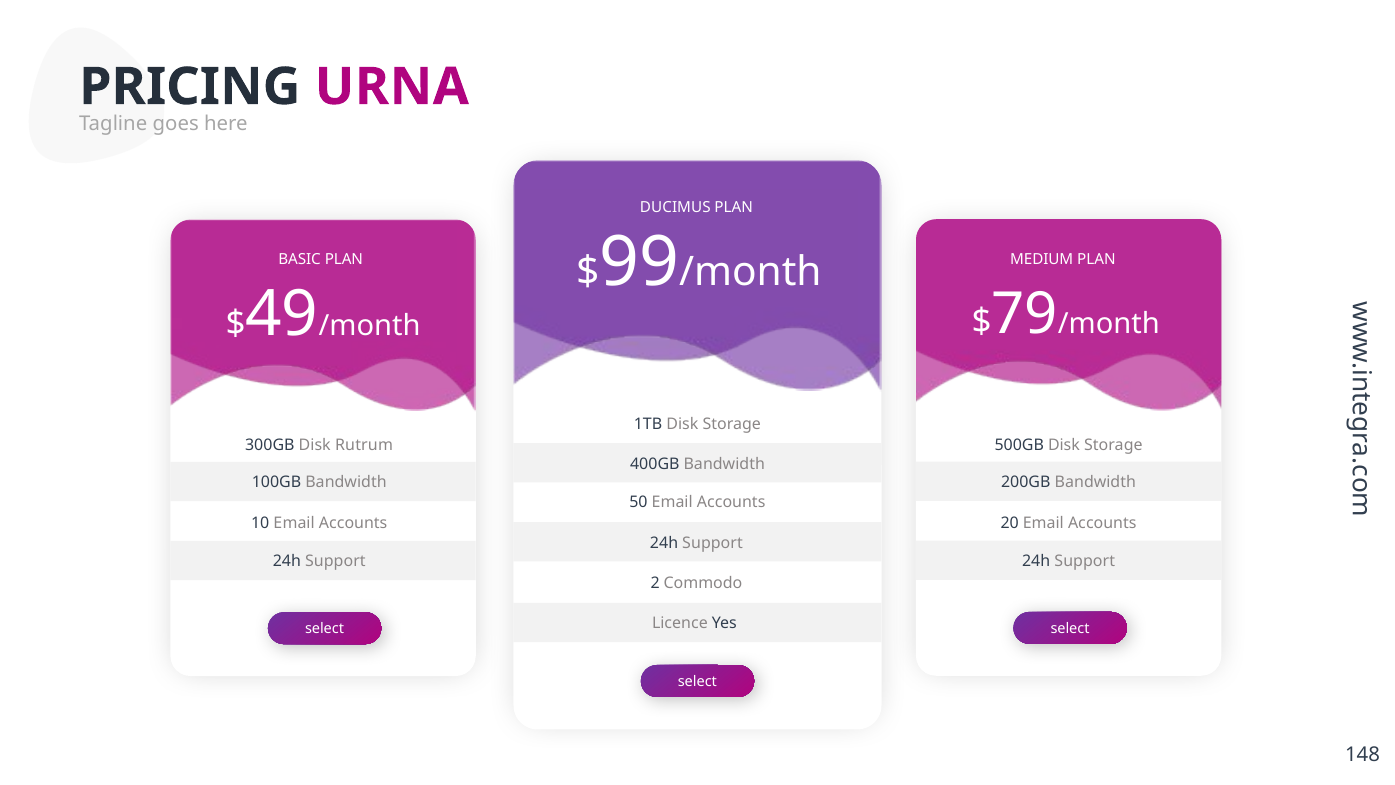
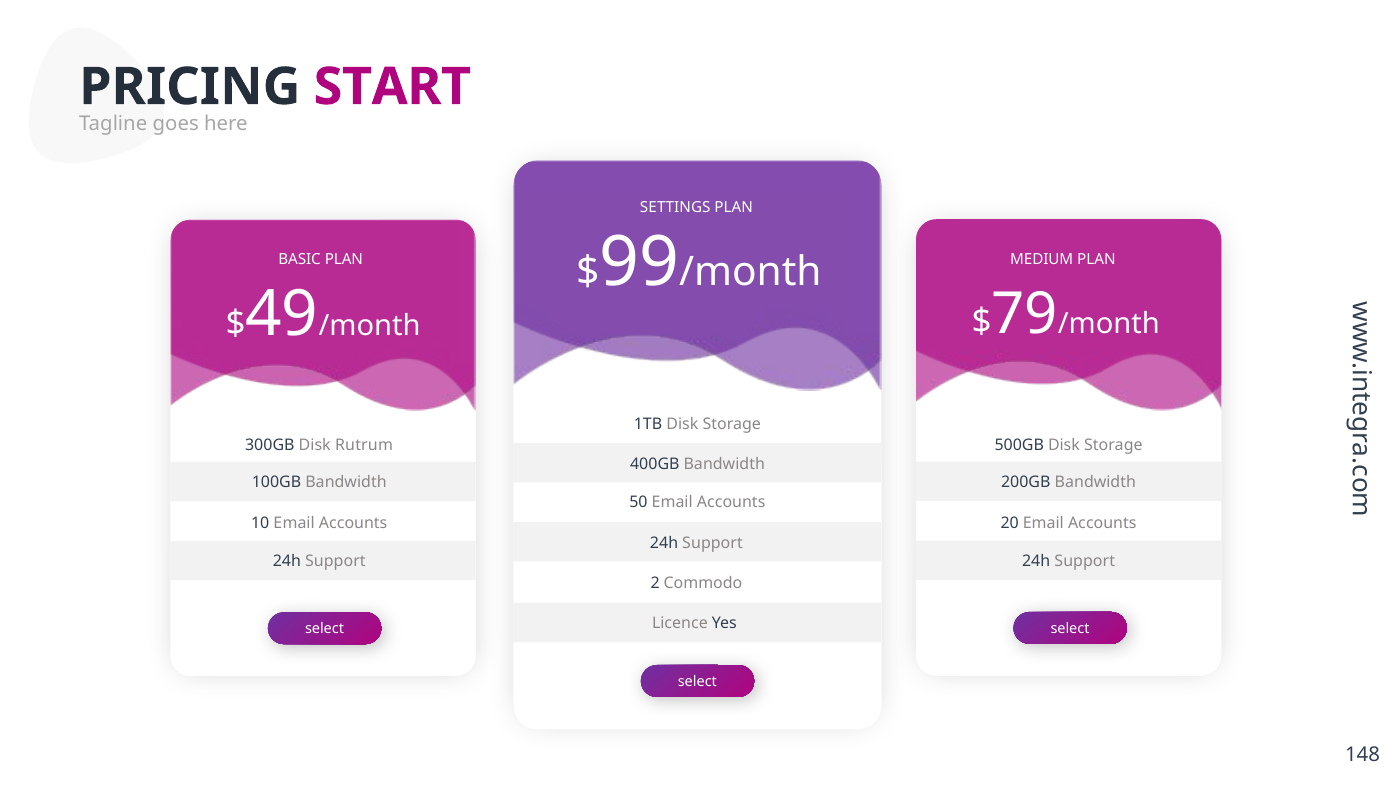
URNA: URNA -> START (392, 87)
DUCIMUS: DUCIMUS -> SETTINGS (675, 208)
